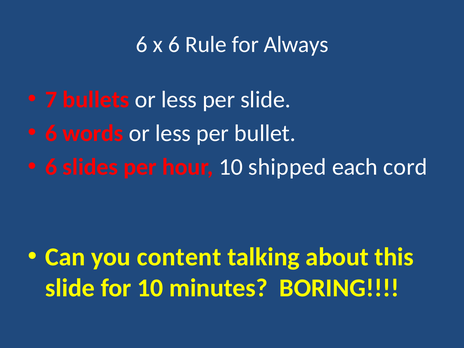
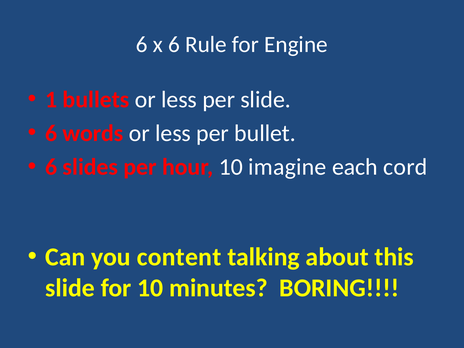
Always: Always -> Engine (296, 45)
7: 7 -> 1 (51, 99)
shipped: shipped -> imagine (287, 167)
